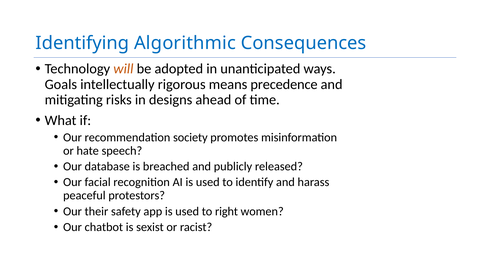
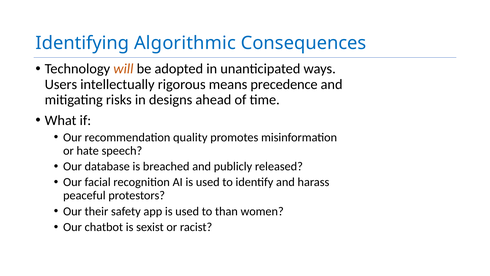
Goals: Goals -> Users (61, 84)
society: society -> quality (190, 137)
right: right -> than (226, 211)
